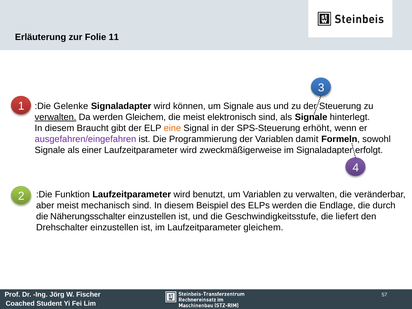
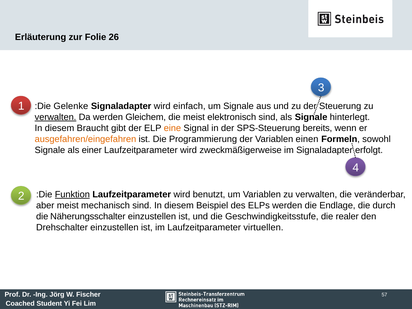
11: 11 -> 26 (114, 37)
können: können -> einfach (189, 106)
erhöht: erhöht -> bereits (317, 128)
ausgefahren/eingefahren colour: purple -> orange (85, 139)
damit: damit -> einen (307, 139)
Funktion underline: none -> present (72, 194)
liefert: liefert -> realer (347, 216)
Laufzeitparameter gleichem: gleichem -> virtuellen (263, 227)
